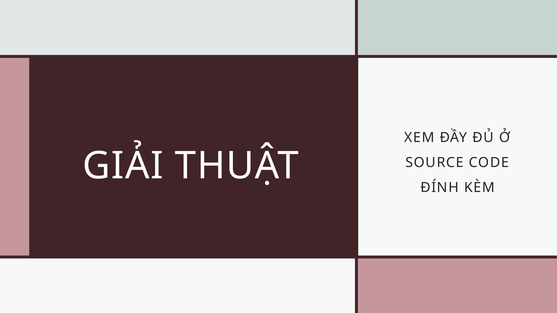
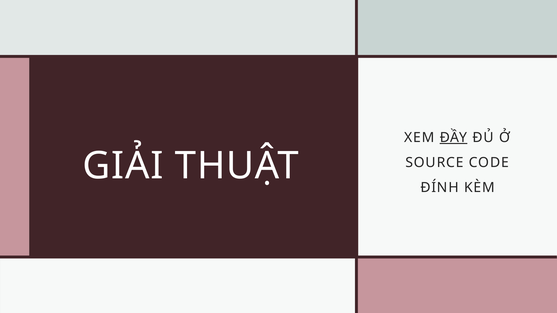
ĐẦY underline: none -> present (453, 138)
